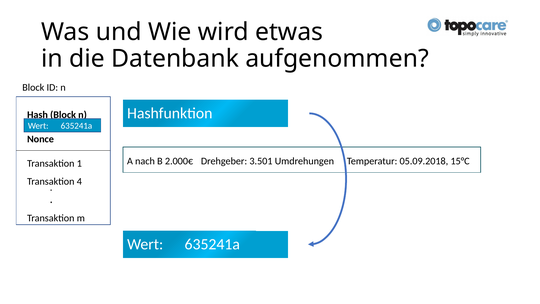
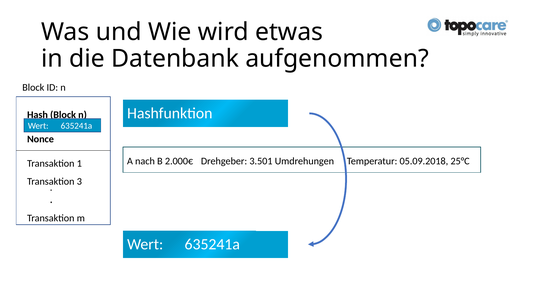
15°C: 15°C -> 25°C (460, 161)
4: 4 -> 3 (79, 181)
